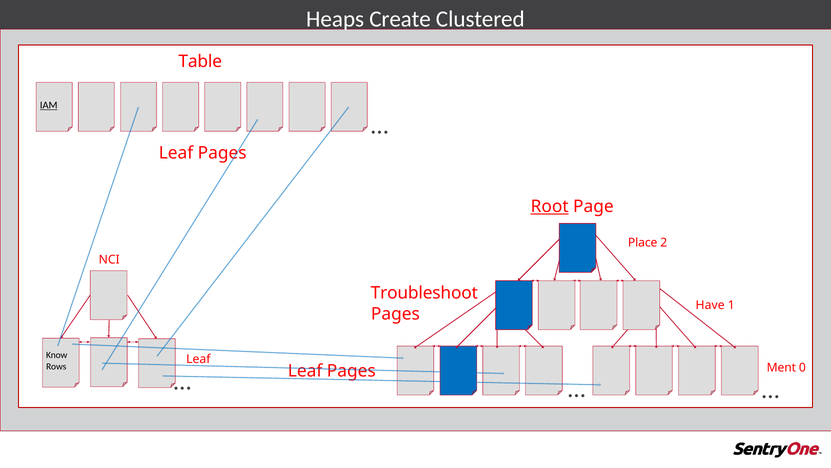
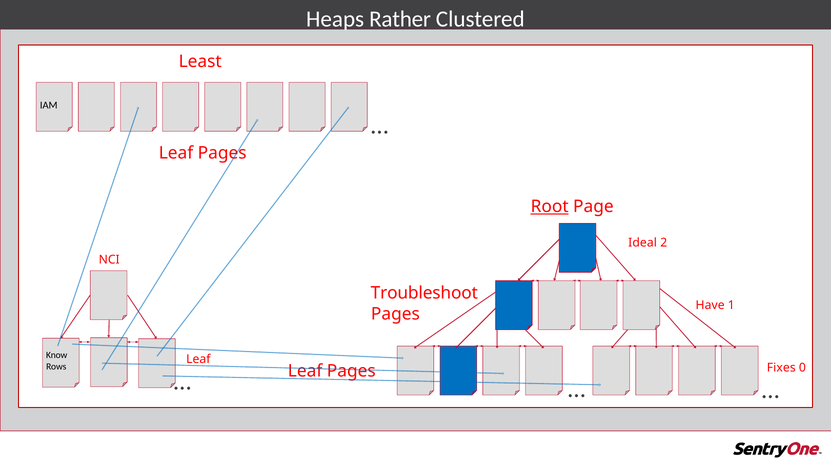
Create: Create -> Rather (400, 19)
Table: Table -> Least (200, 61)
IAM underline: present -> none (49, 105)
Place: Place -> Ideal (643, 242)
Ment: Ment -> Fixes (781, 367)
